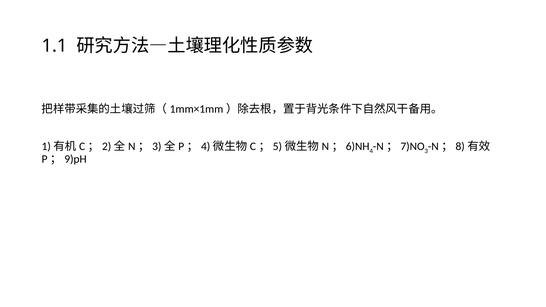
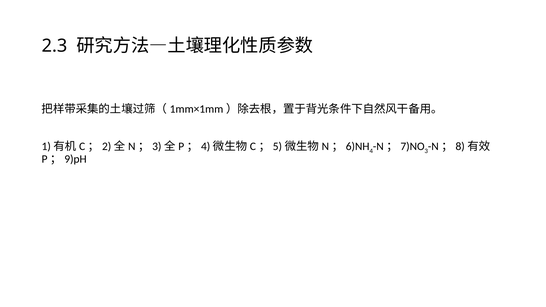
1.1: 1.1 -> 2.3 (54, 46)
